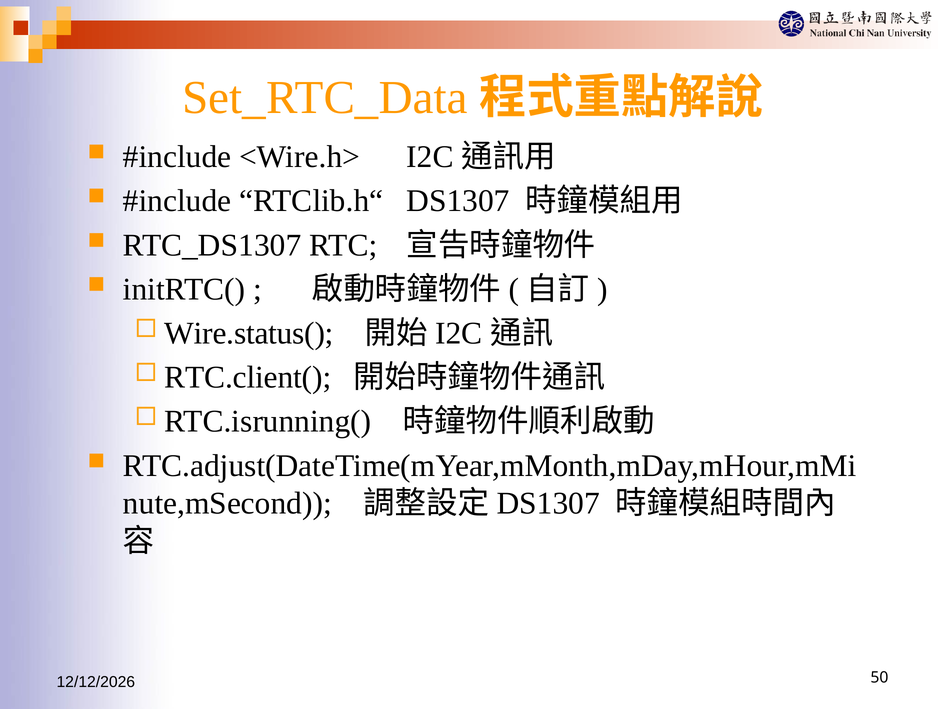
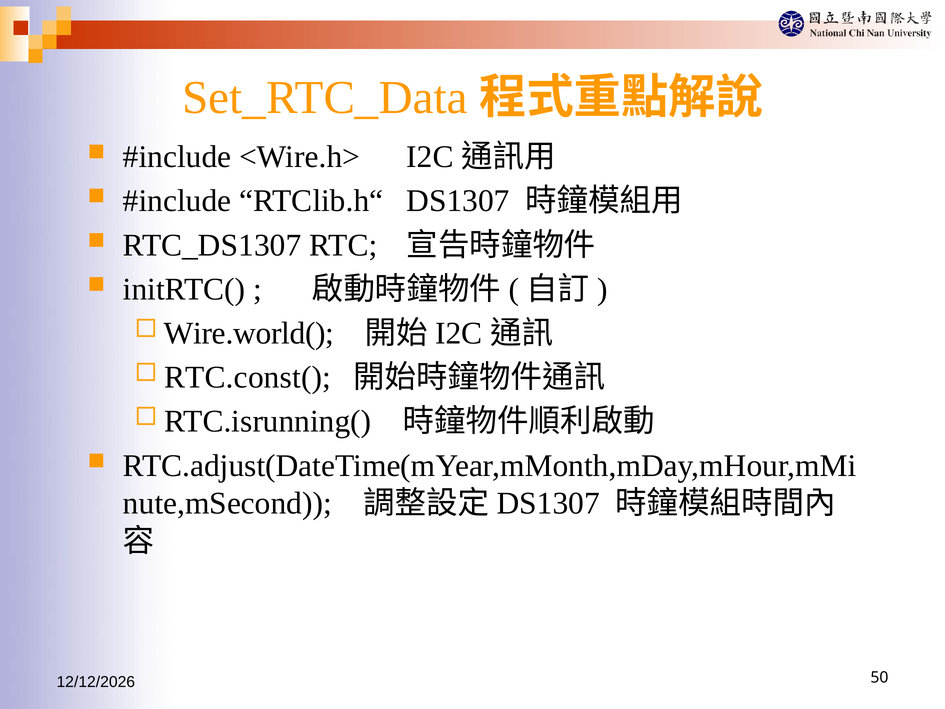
Wire.status(: Wire.status( -> Wire.world( (249, 333)
RTC.client(: RTC.client( -> RTC.const( (248, 377)
